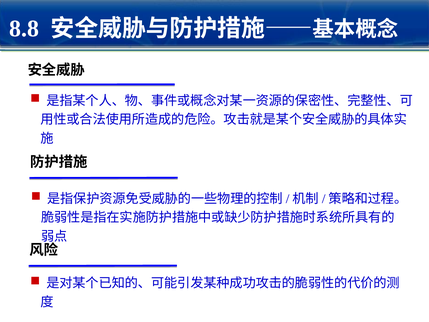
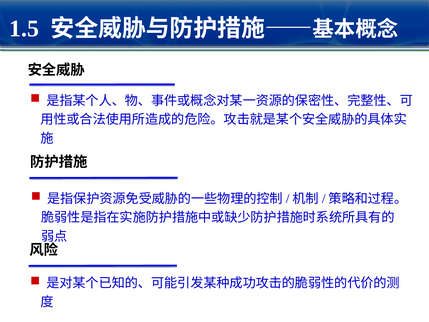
8.8: 8.8 -> 1.5 (24, 28)
